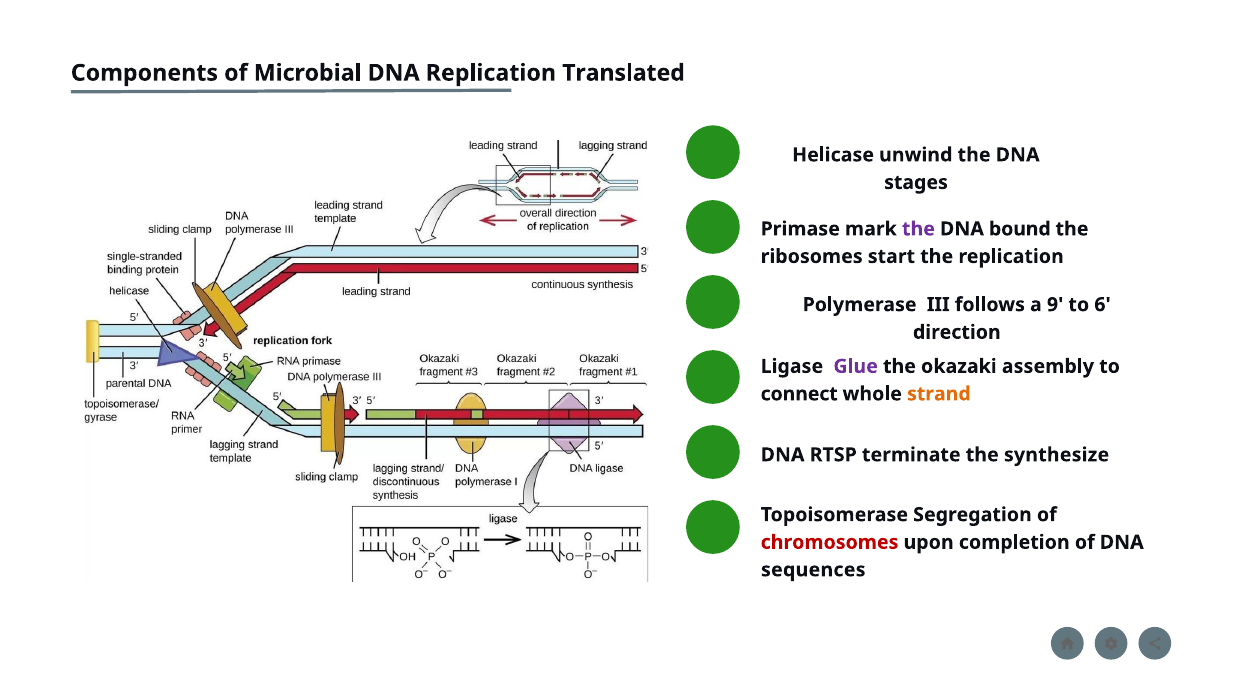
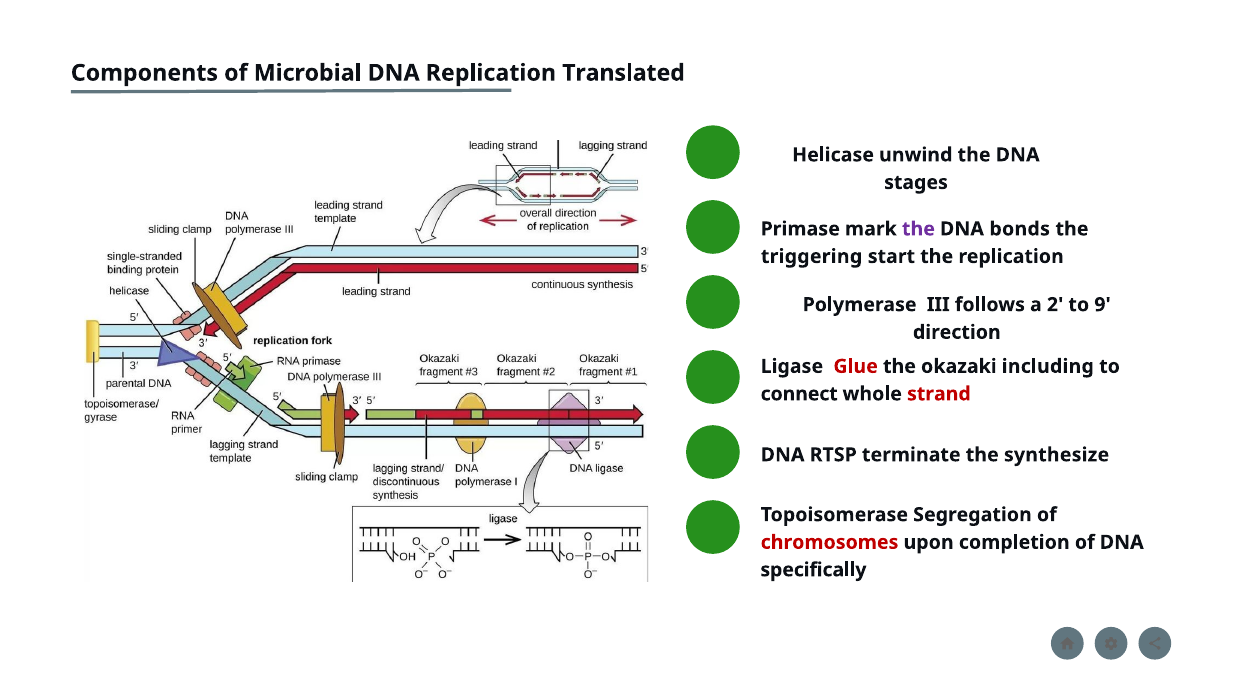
bound: bound -> bonds (1020, 229)
ribosomes: ribosomes -> triggering (812, 257)
9: 9 -> 2 (1055, 305)
6: 6 -> 9 (1103, 305)
Glue colour: purple -> red (856, 366)
assembly: assembly -> including (1048, 366)
strand colour: orange -> red (939, 394)
sequences: sequences -> specifically (813, 570)
